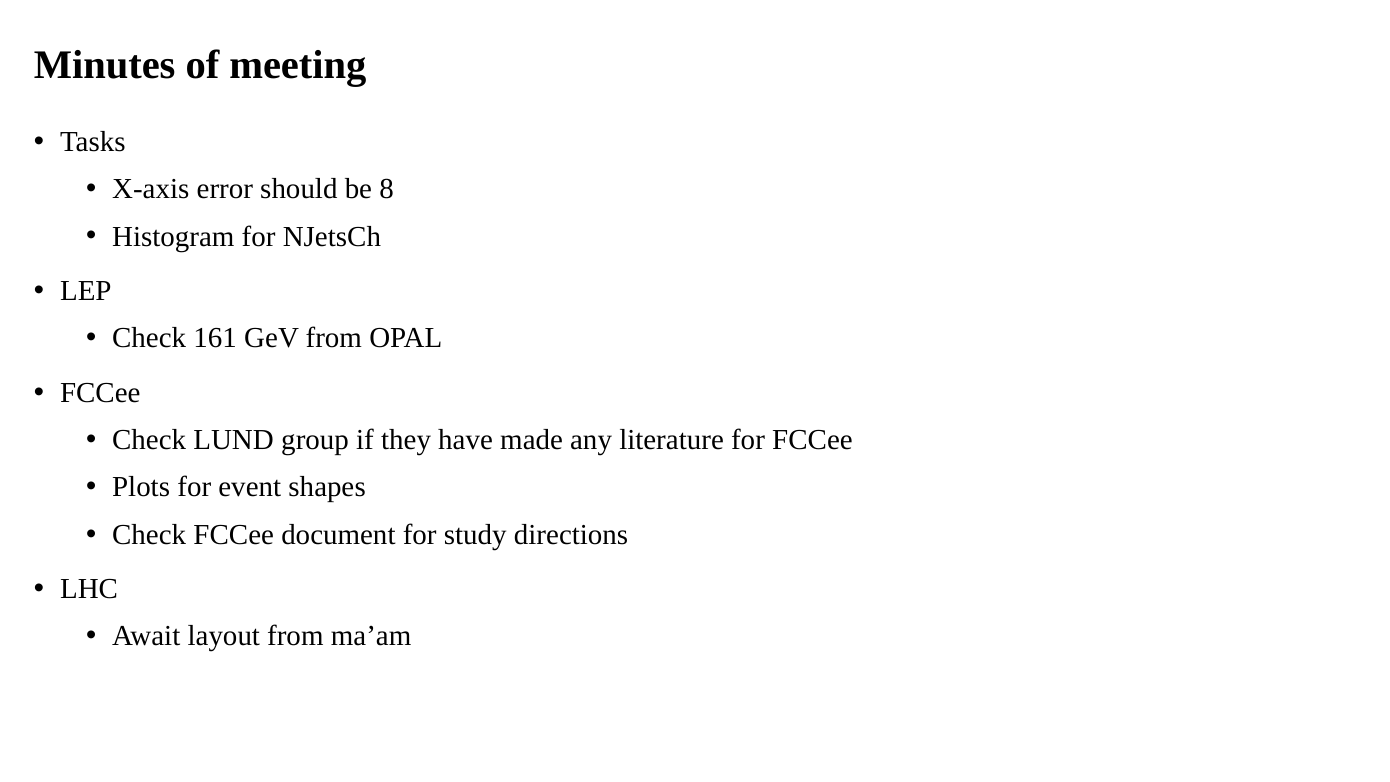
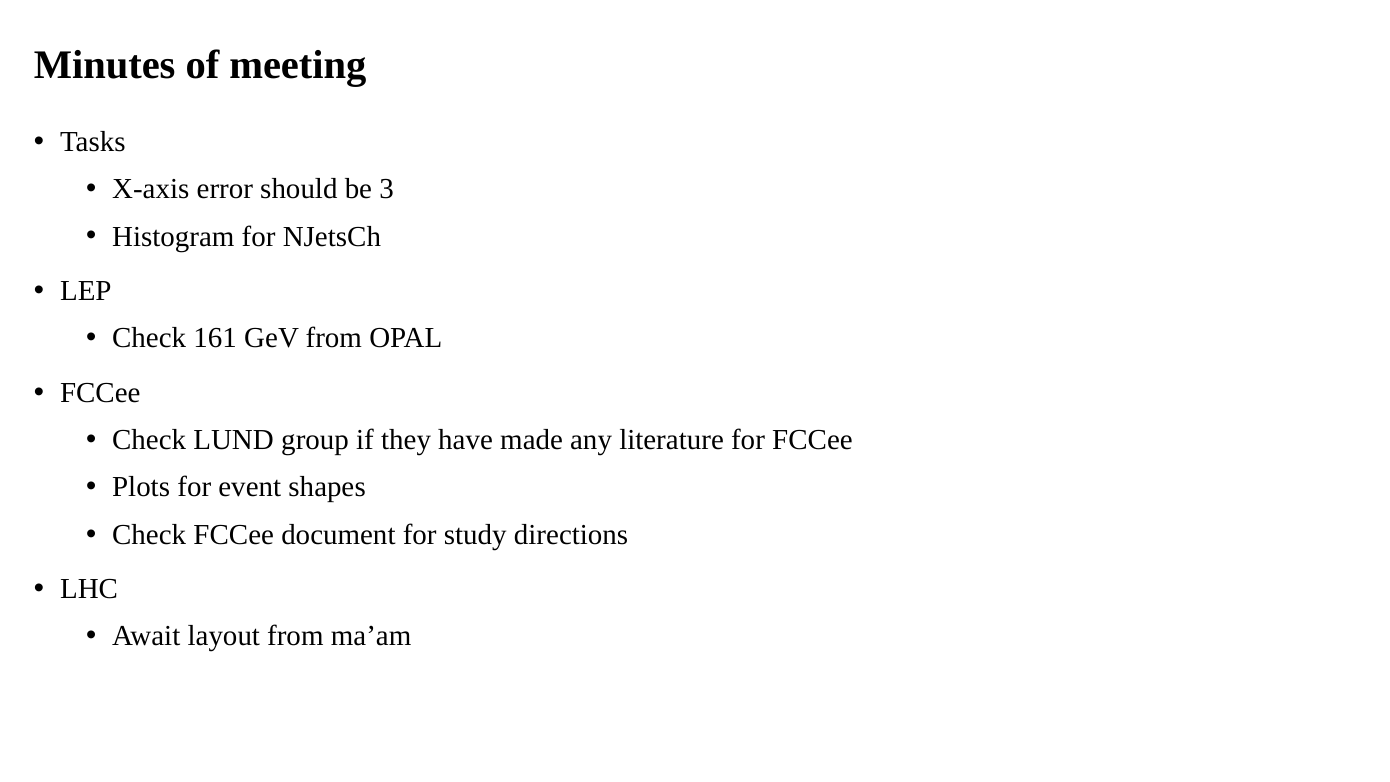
8: 8 -> 3 (387, 189)
